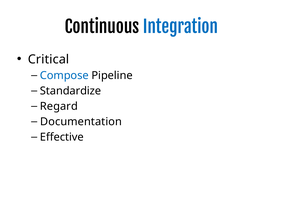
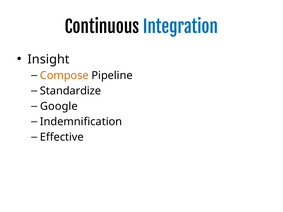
Critical: Critical -> Insight (49, 59)
Compose colour: blue -> orange (64, 76)
Regard: Regard -> Google (59, 106)
Documentation: Documentation -> Indemnification (81, 122)
